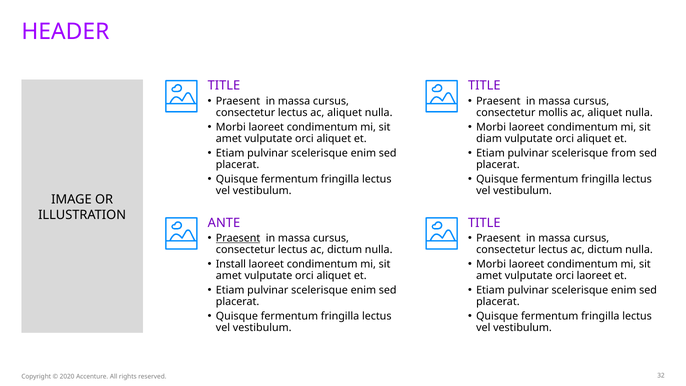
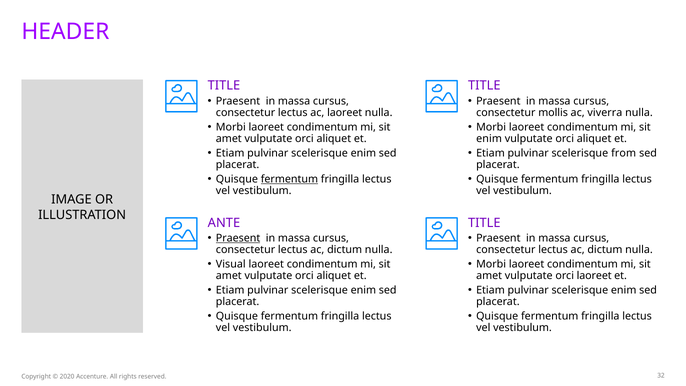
lectus ac aliquet: aliquet -> laoreet (345, 113)
aliquet: aliquet -> viverra (605, 113)
diam: diam -> enim (489, 139)
fermentum underline: none -> present (289, 179)
Install: Install -> Visual (231, 264)
